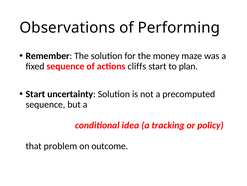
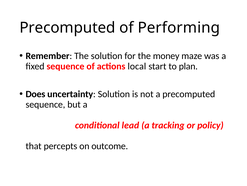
Observations: Observations -> Precomputed (67, 28)
cliffs: cliffs -> local (137, 66)
Start: Start -> Does (35, 94)
idea: idea -> lead (130, 125)
problem: problem -> percepts (60, 146)
